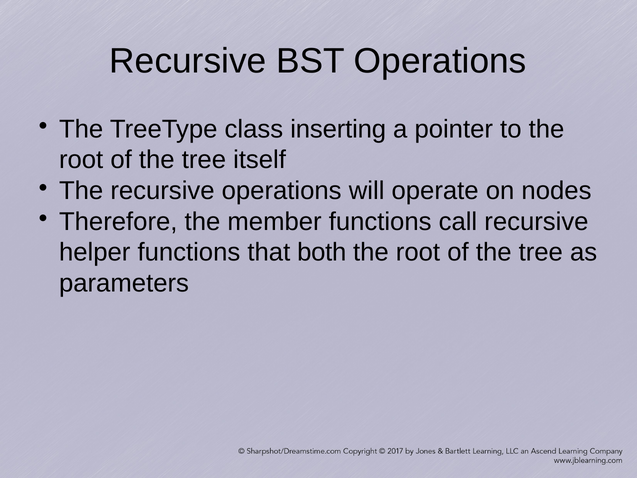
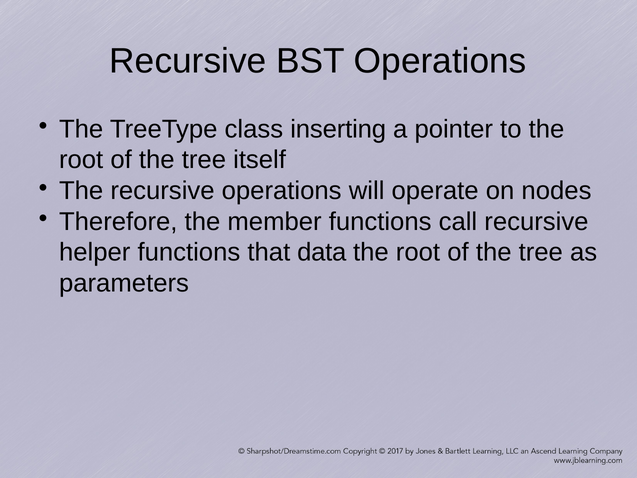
both: both -> data (322, 252)
